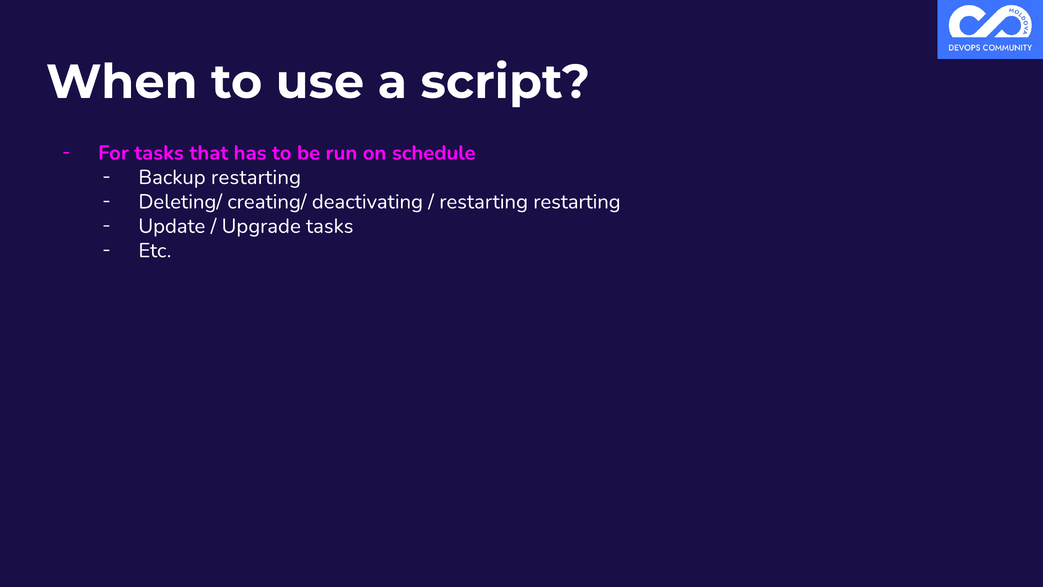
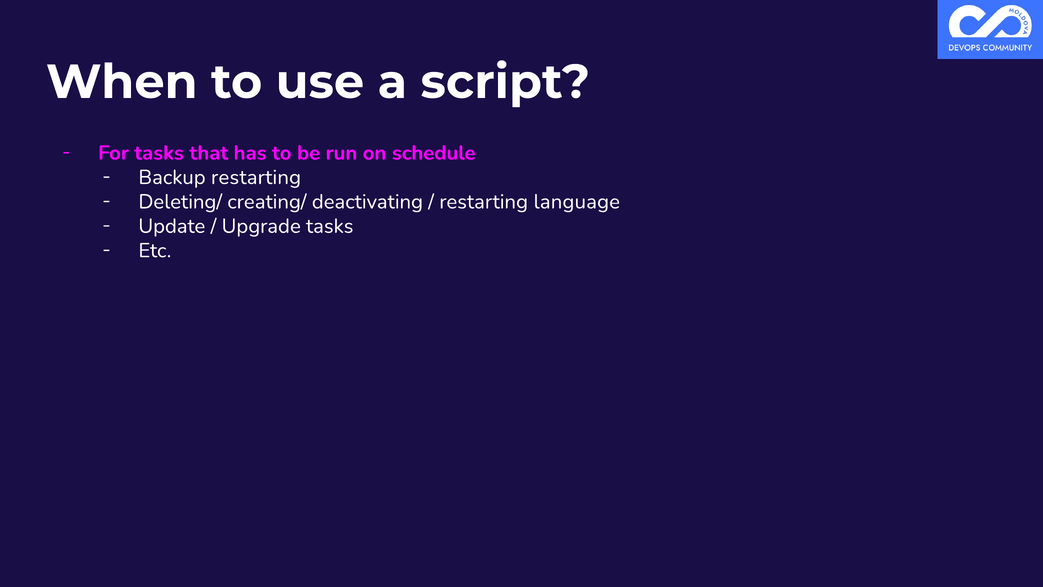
restarting restarting: restarting -> language (577, 202)
